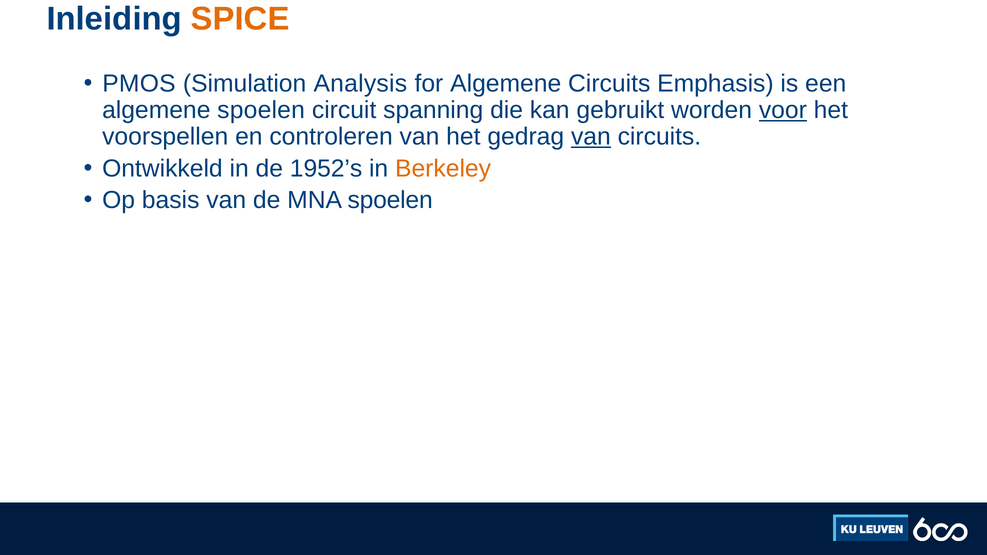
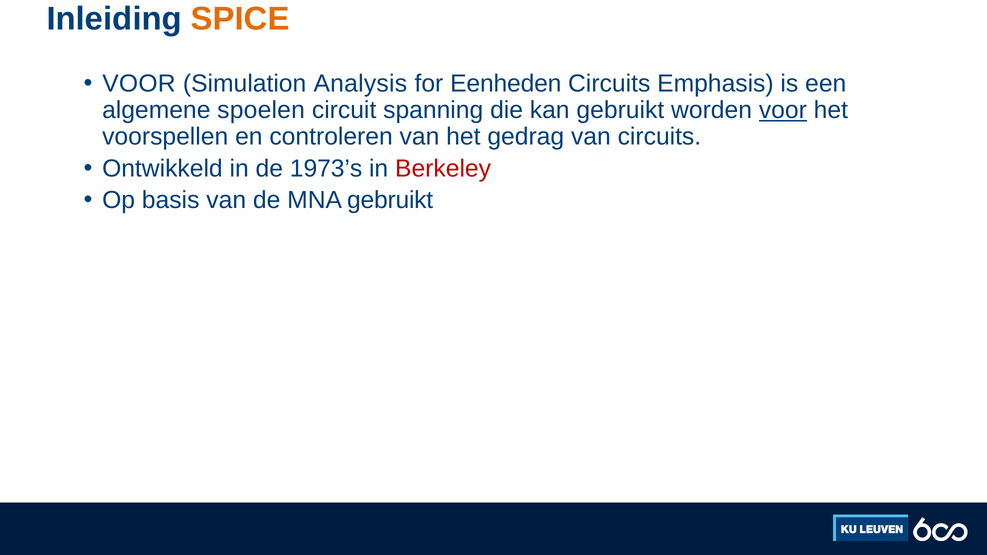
PMOS: PMOS -> VOOR (139, 84)
for Algemene: Algemene -> Eenheden (506, 84)
van underline: present -> none (591, 137)
1952’s: 1952’s -> 1973’s (326, 169)
Berkeley colour: orange -> red (443, 169)
MNA spoelen: spoelen -> gebruikt (390, 200)
